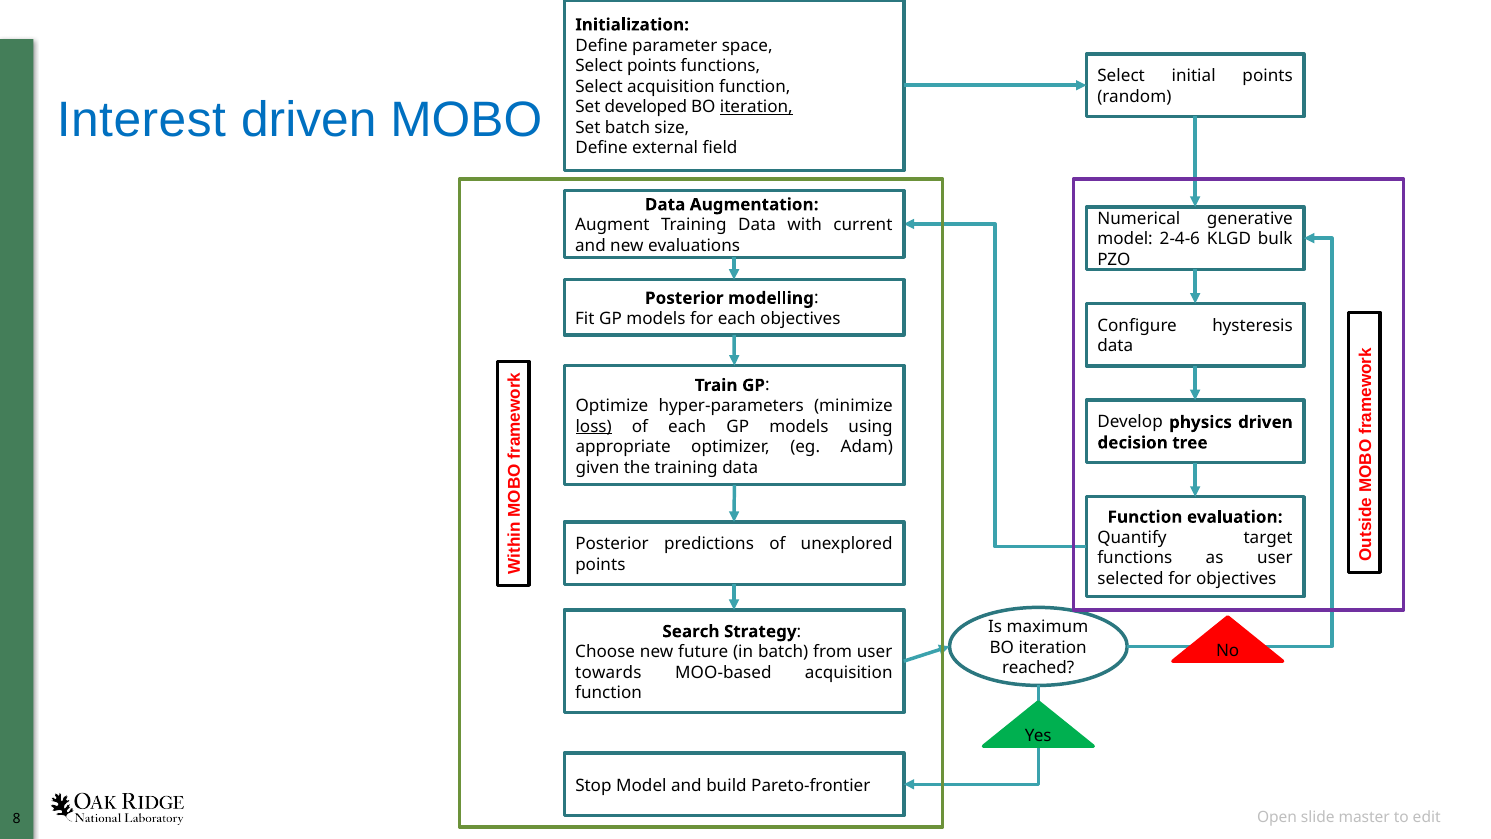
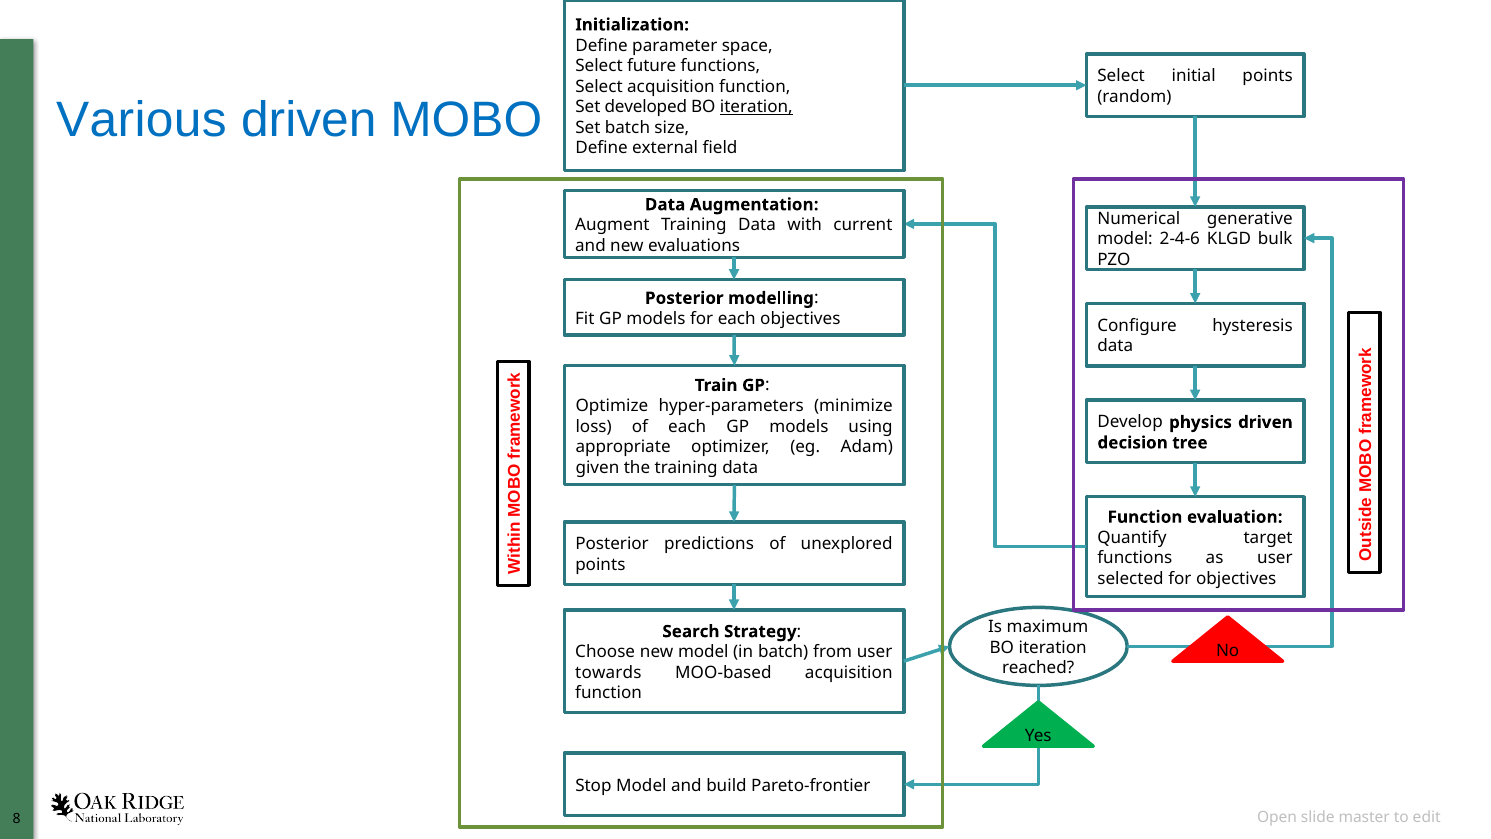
Select points: points -> future (652, 66)
Interest: Interest -> Various (141, 120)
loss underline: present -> none (594, 426)
new future: future -> model (703, 652)
